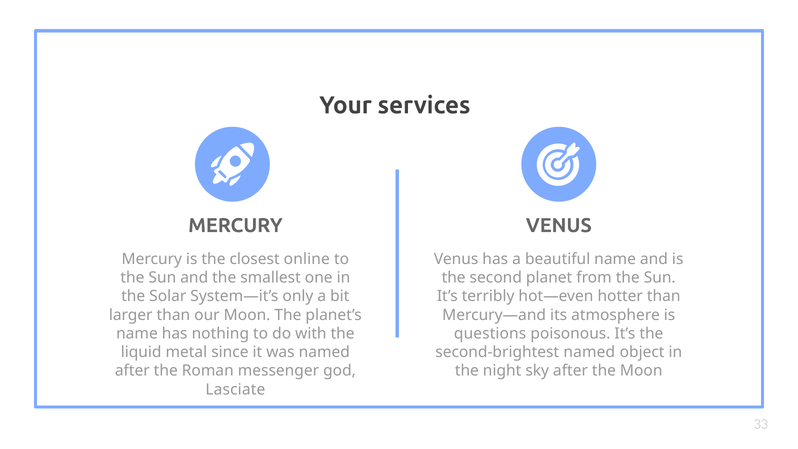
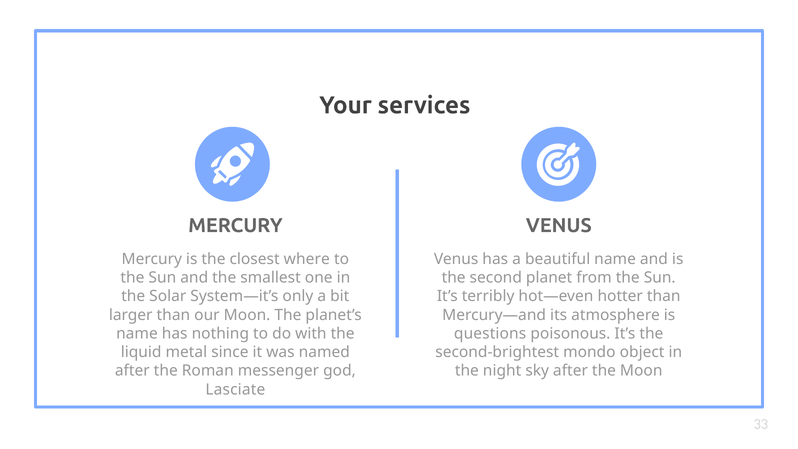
online: online -> where (307, 259)
second-brightest named: named -> mondo (589, 352)
